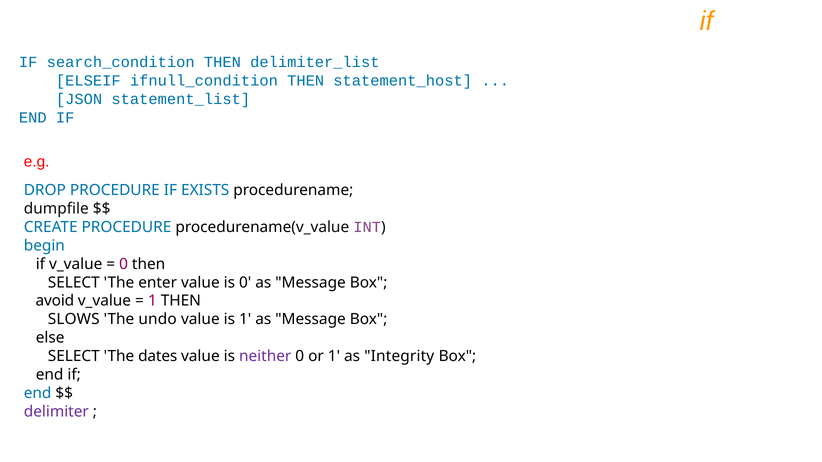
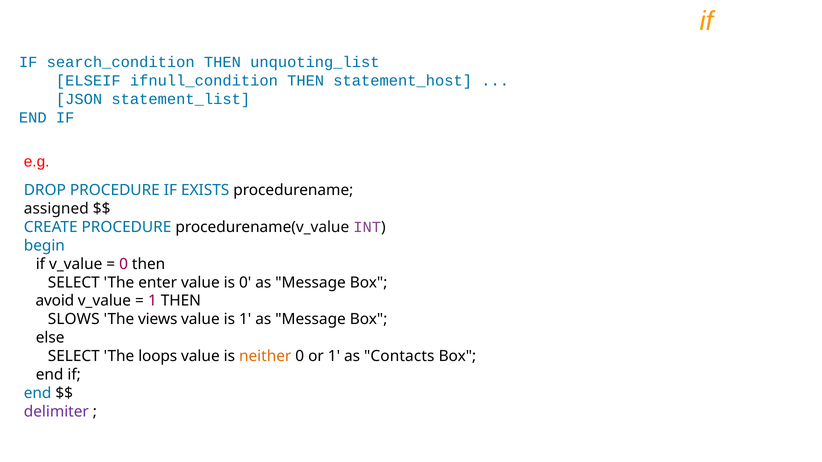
delimiter_list: delimiter_list -> unquoting_list (315, 62)
dumpfile: dumpfile -> assigned (56, 209)
undo: undo -> views (158, 320)
dates: dates -> loops (158, 357)
neither colour: purple -> orange (265, 357)
Integrity: Integrity -> Contacts (399, 357)
